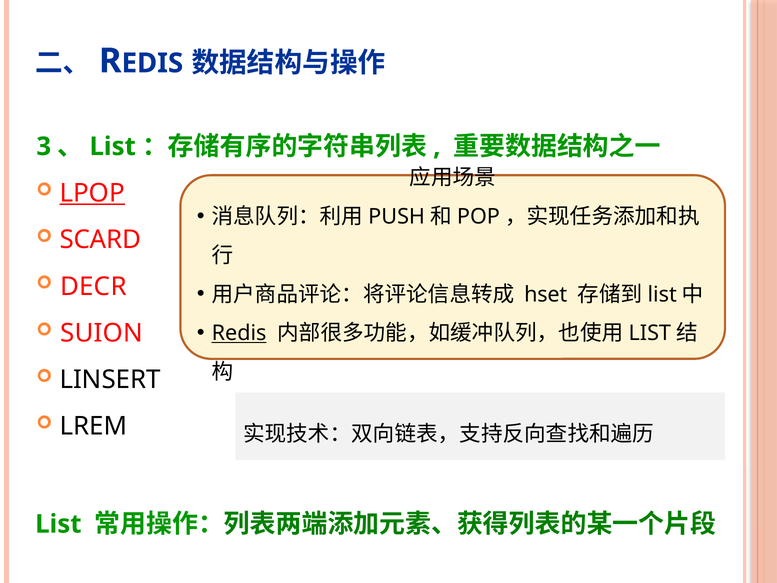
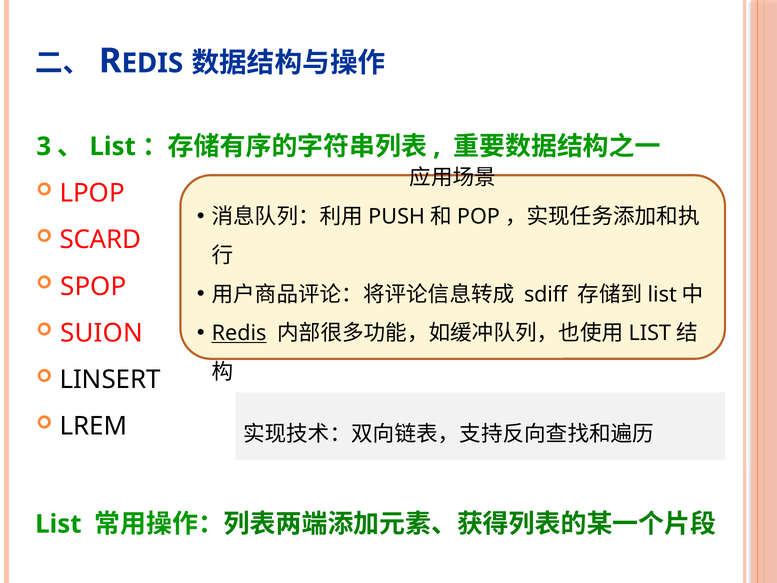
LPOP underline: present -> none (92, 193)
DECR: DECR -> SPOP (93, 286)
hset: hset -> sdiff (546, 294)
